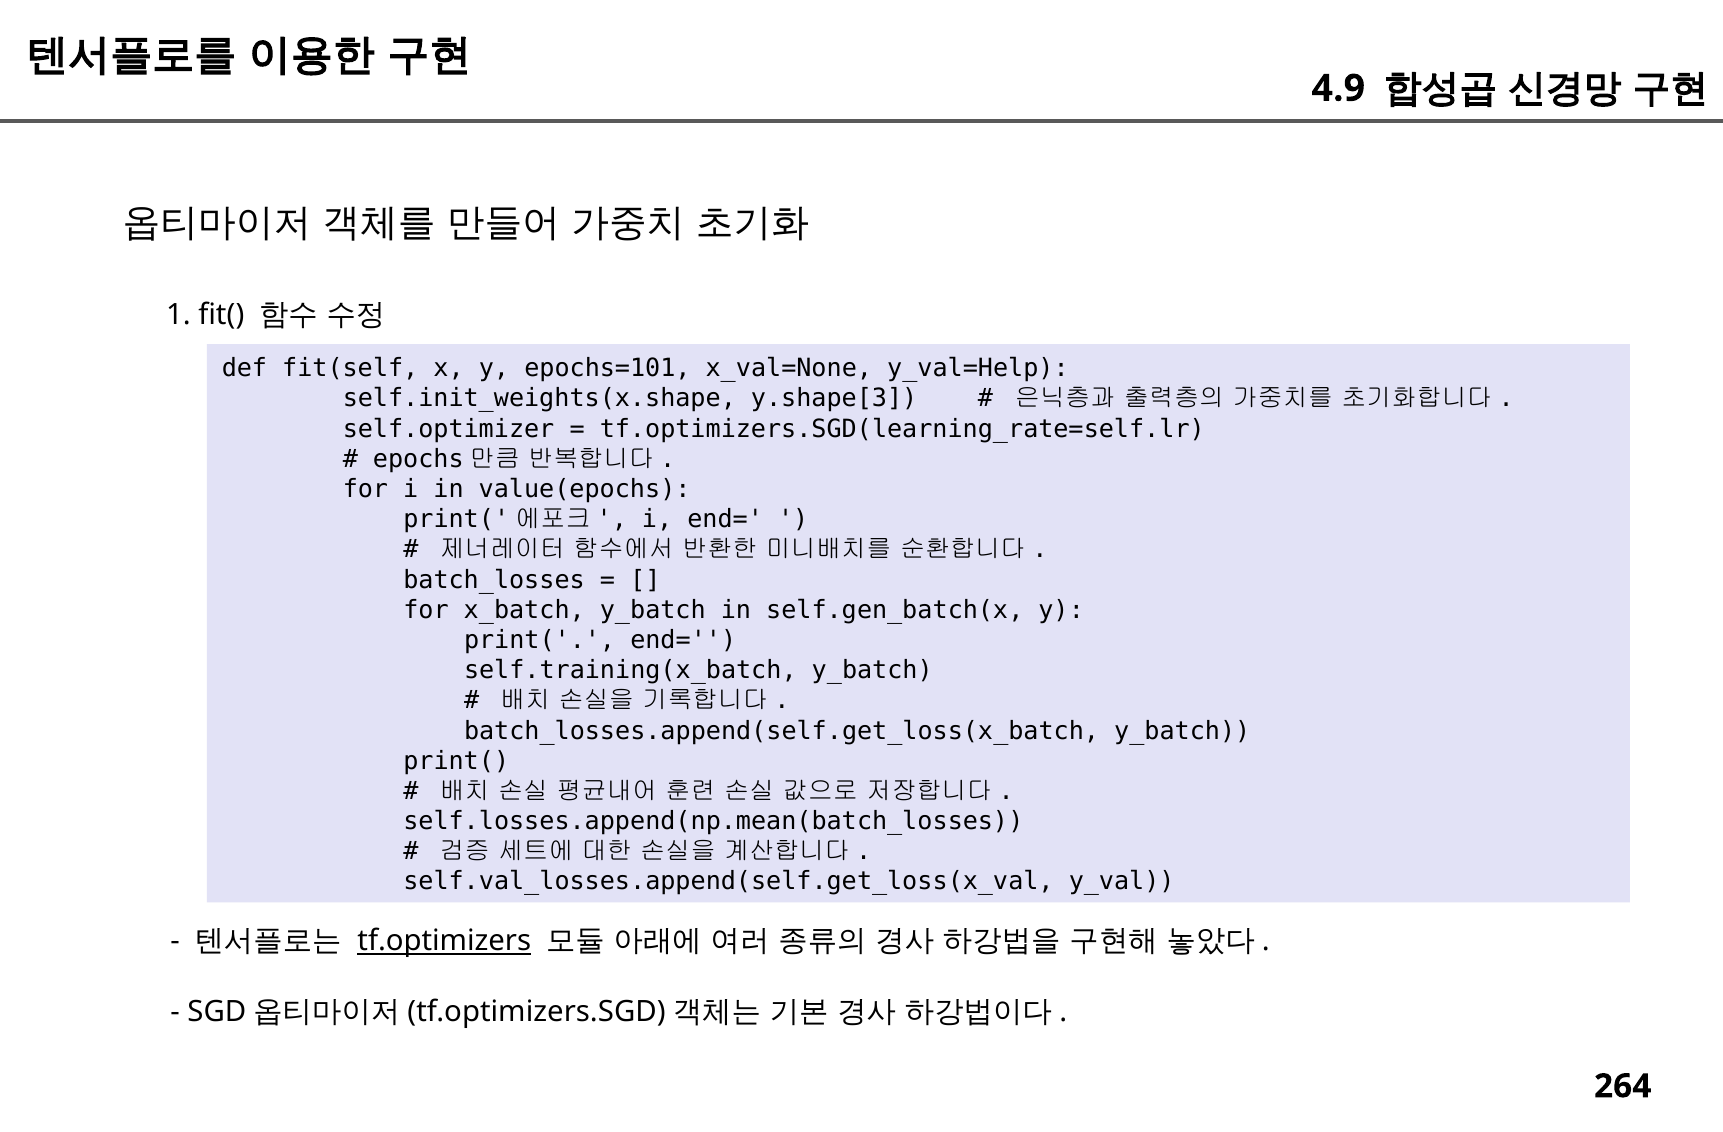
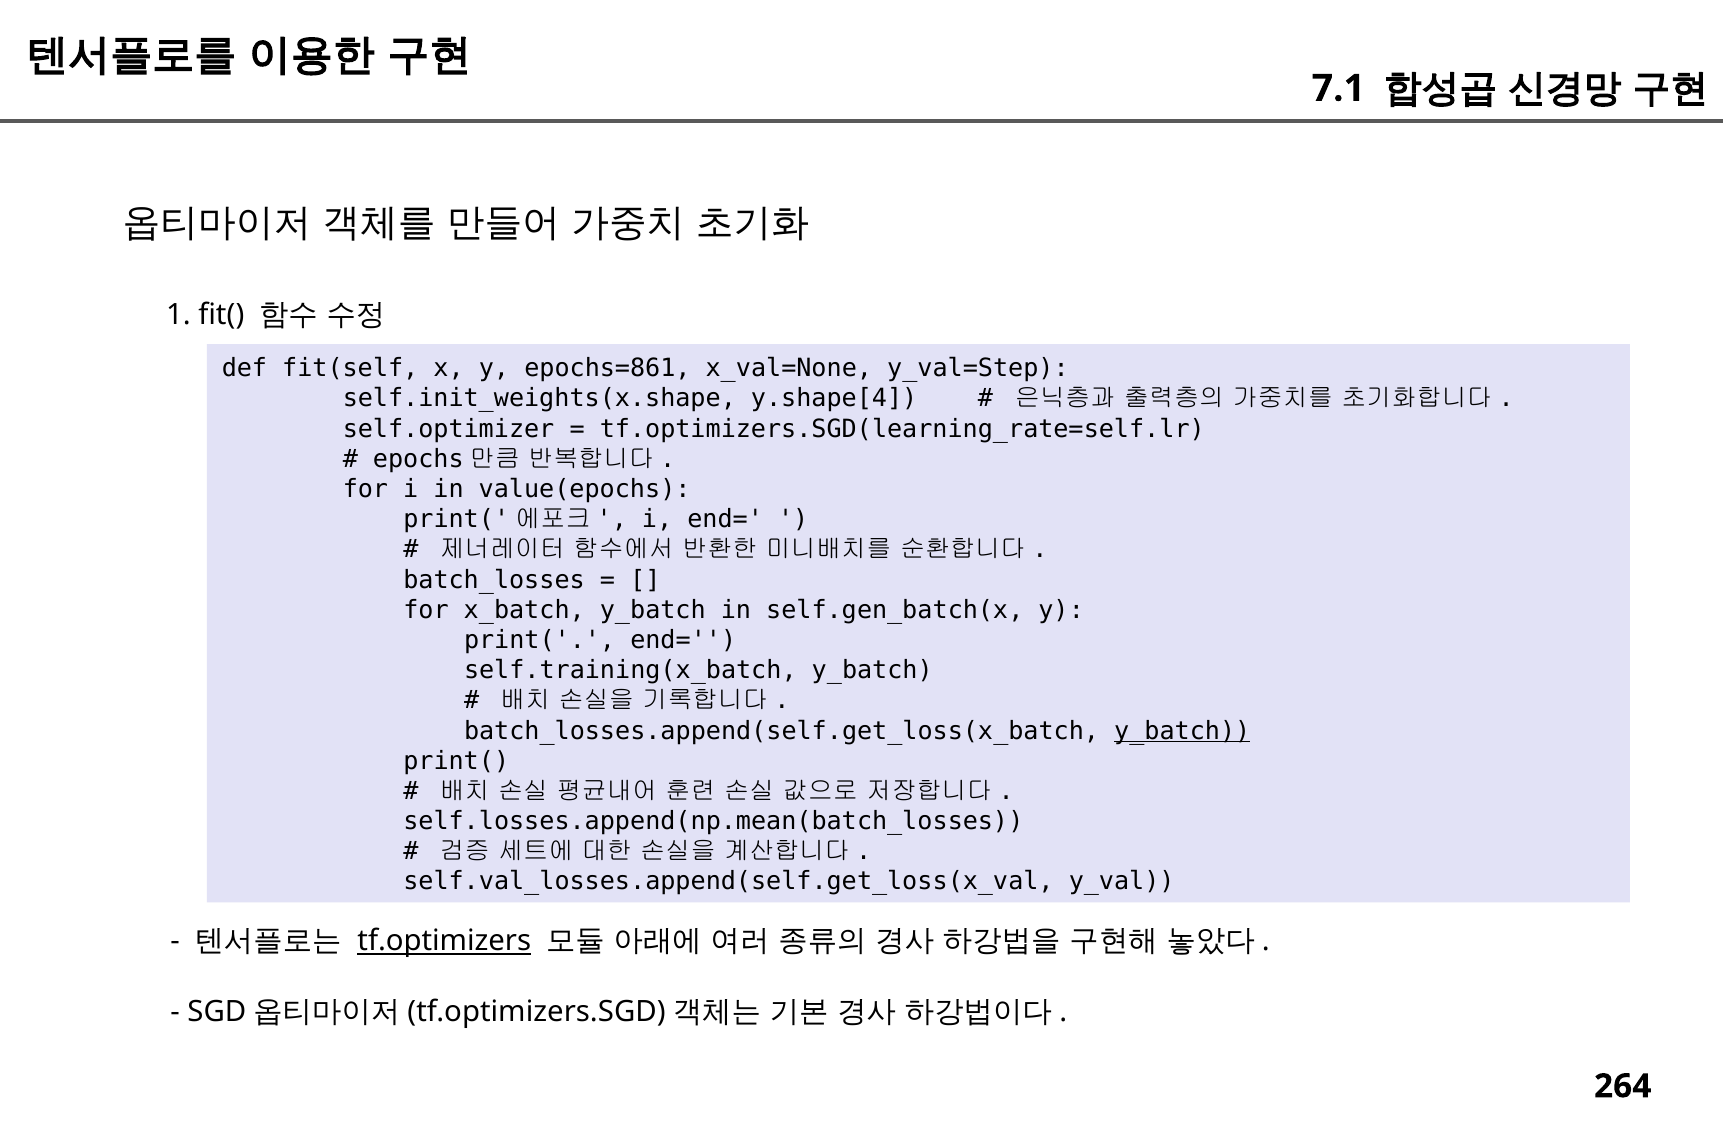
4.9: 4.9 -> 7.1 (1338, 88)
epochs=101: epochs=101 -> epochs=861 (607, 368)
y_val=Help: y_val=Help -> y_val=Step (978, 368)
y.shape[3: y.shape[3 -> y.shape[4 (834, 399)
y_batch underline: none -> present (1182, 731)
